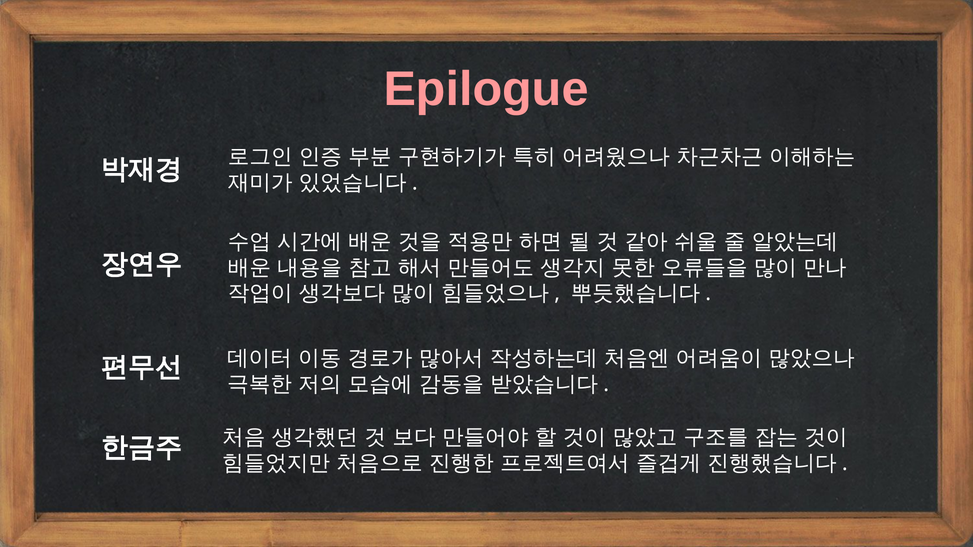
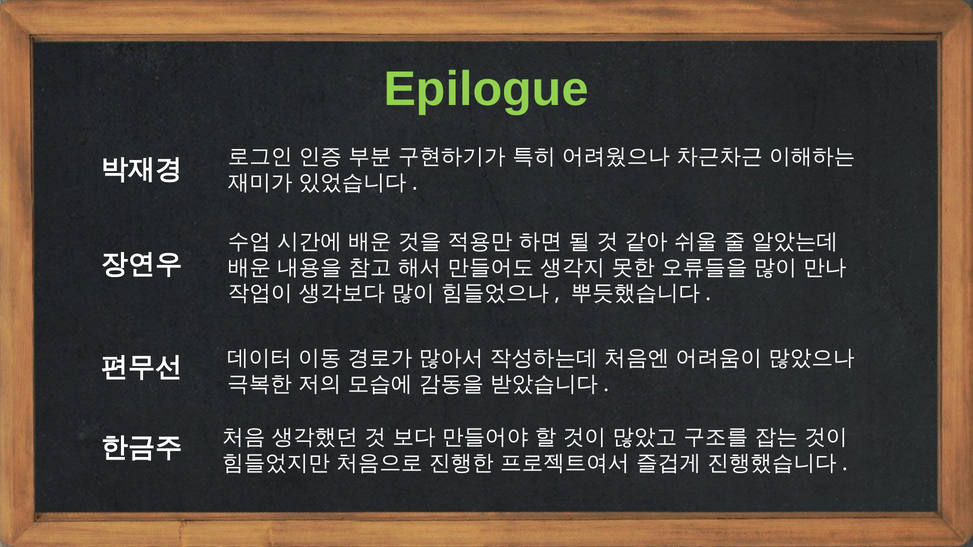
Epilogue colour: pink -> light green (486, 89)
